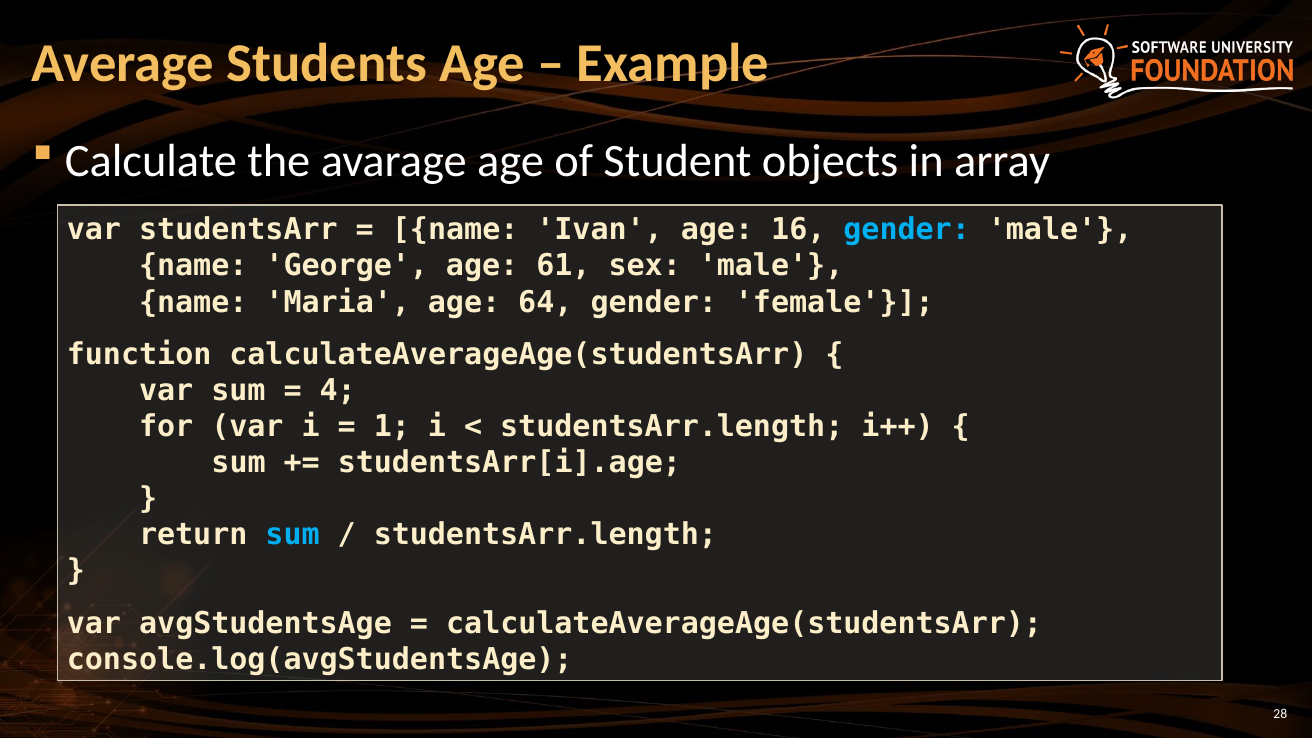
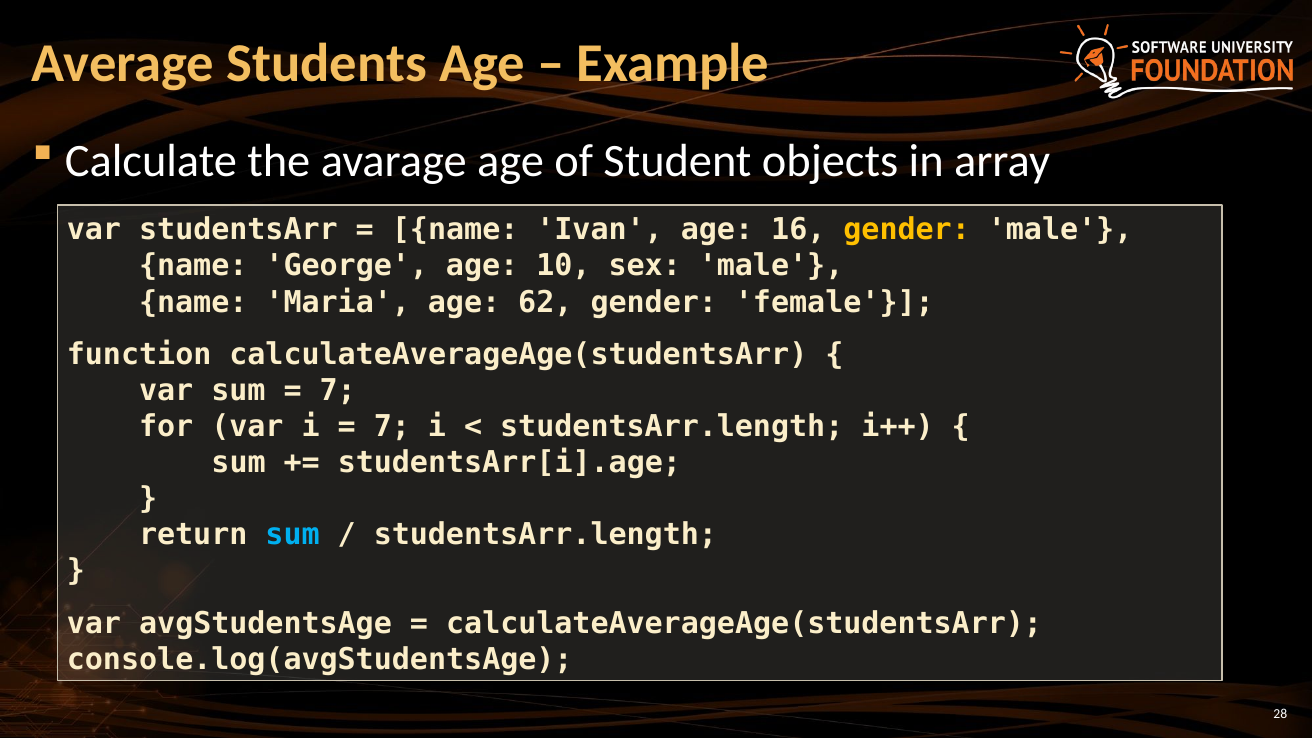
gender colour: light blue -> yellow (907, 230)
61: 61 -> 10 (563, 266)
64: 64 -> 62 (545, 302)
4: 4 -> 7 (338, 391)
1: 1 -> 7 (392, 427)
